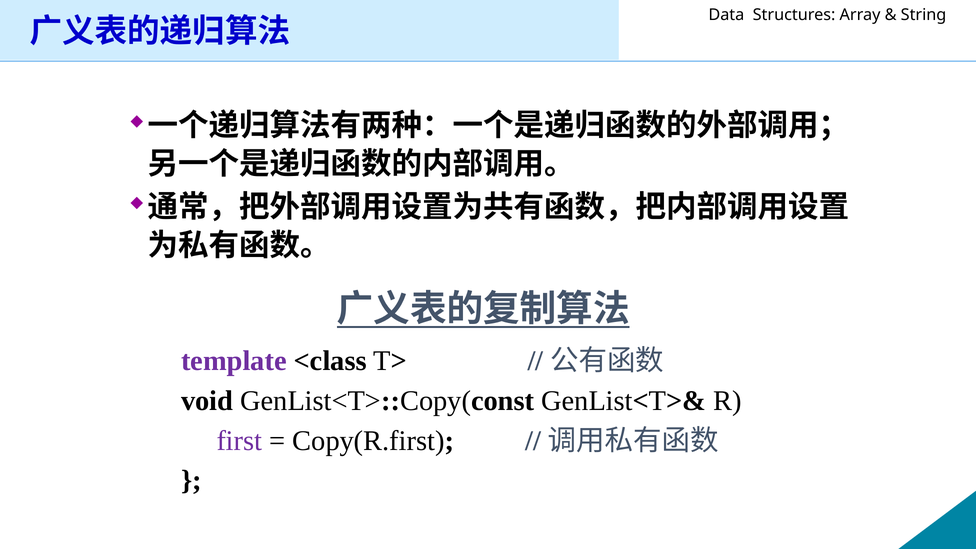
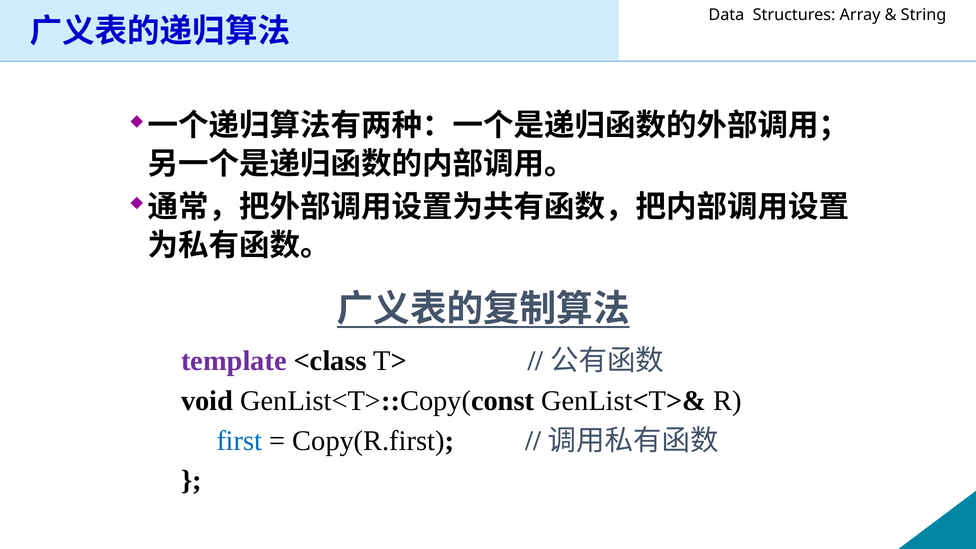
first colour: purple -> blue (239, 441)
